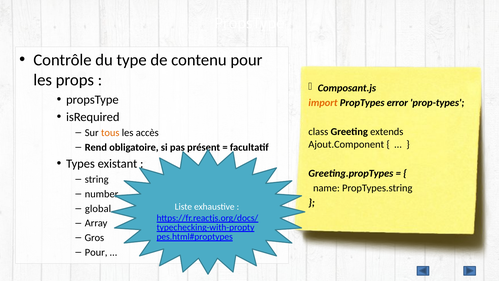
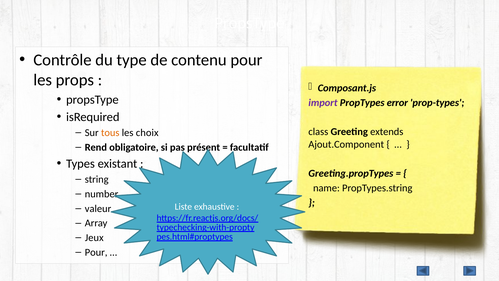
import colour: orange -> purple (323, 103)
accès: accès -> choix (147, 133)
global: global -> valeur (98, 208)
Gros: Gros -> Jeux (94, 237)
